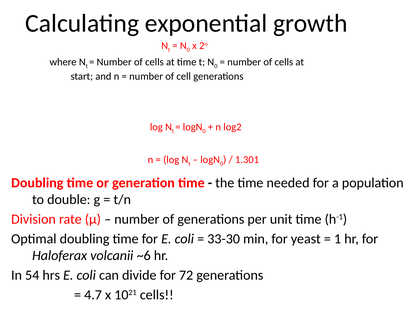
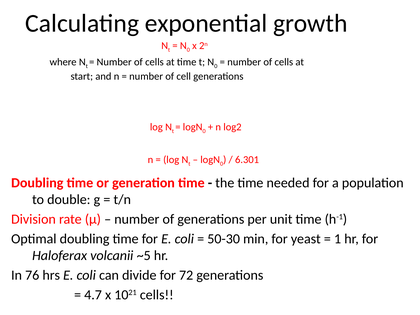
1.301: 1.301 -> 6.301 (247, 160)
33-30: 33-30 -> 50-30 (224, 239)
~6: ~6 -> ~5 (144, 256)
54: 54 -> 76 (32, 275)
